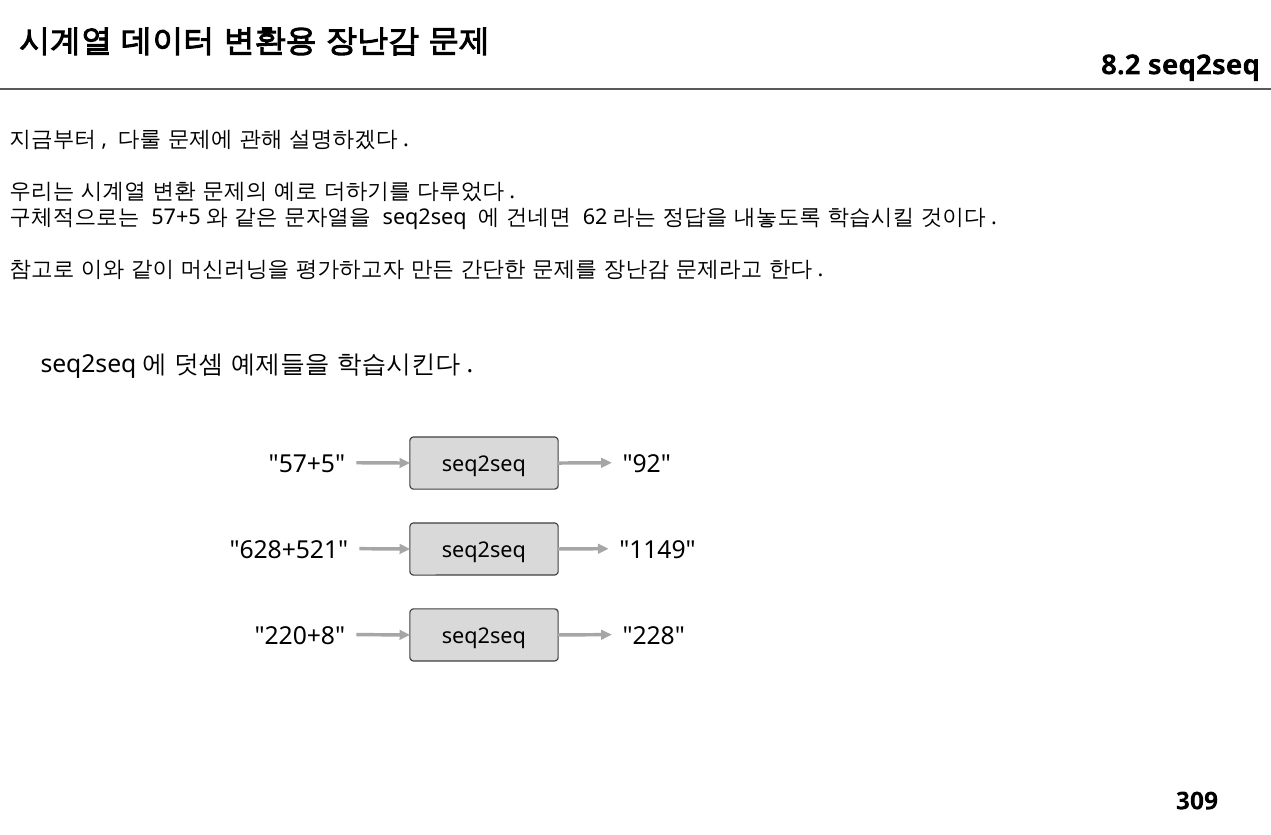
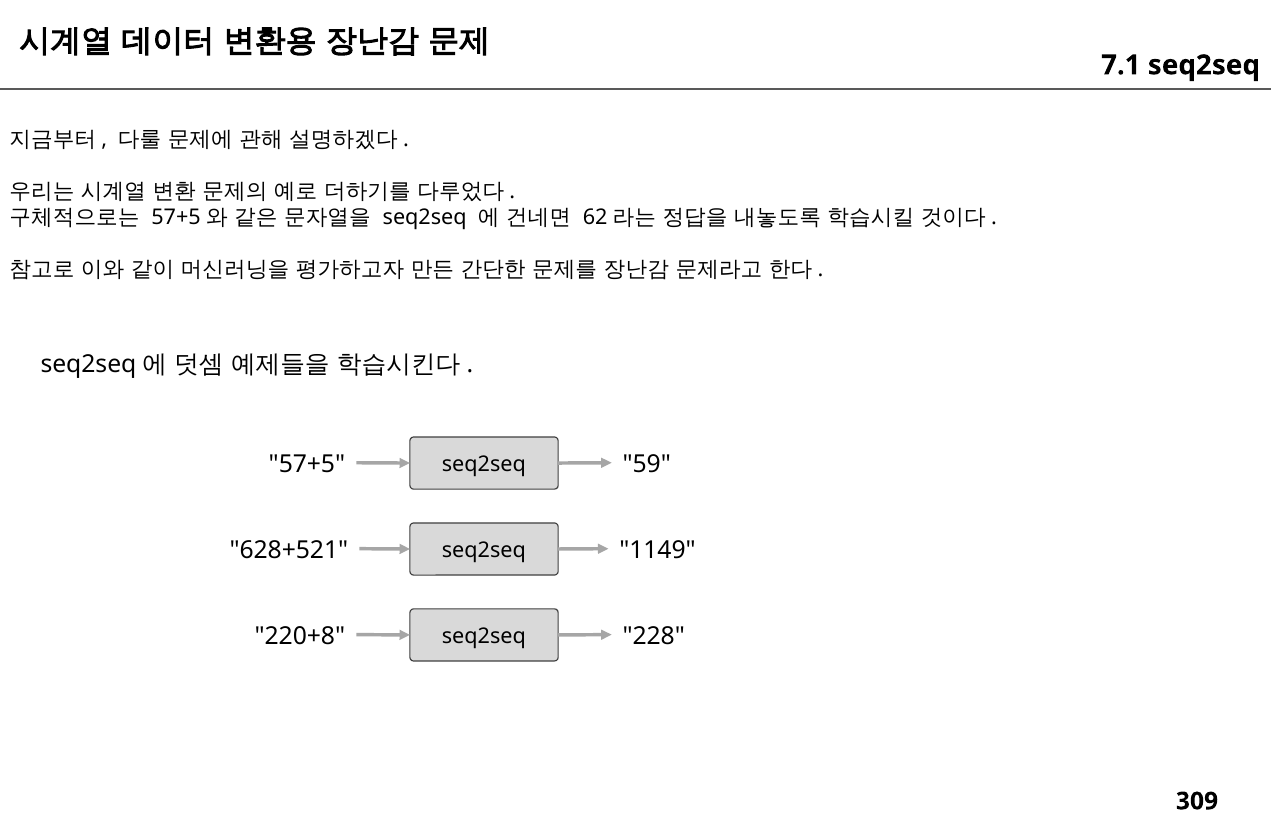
8.2: 8.2 -> 7.1 (1121, 65)
92: 92 -> 59 (647, 464)
